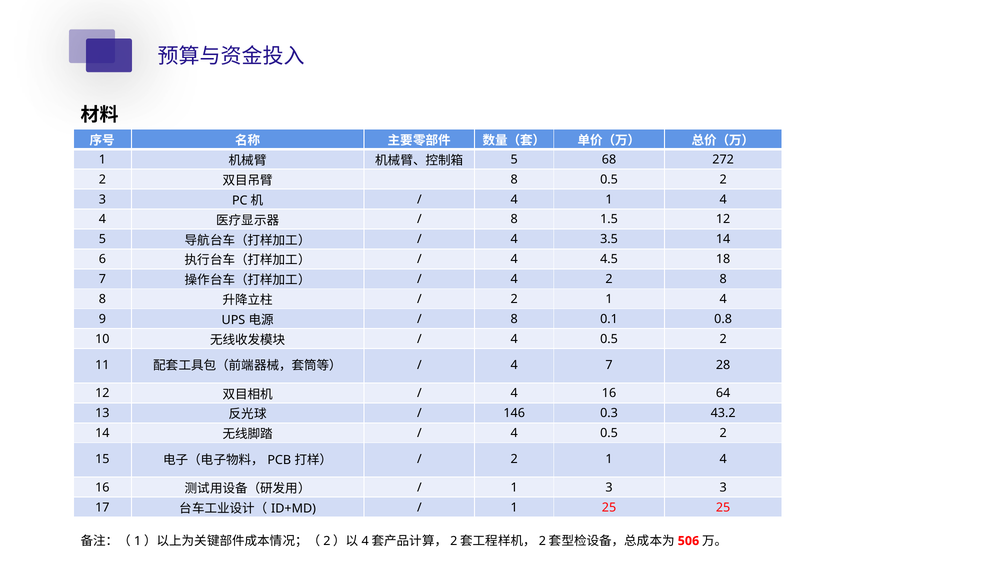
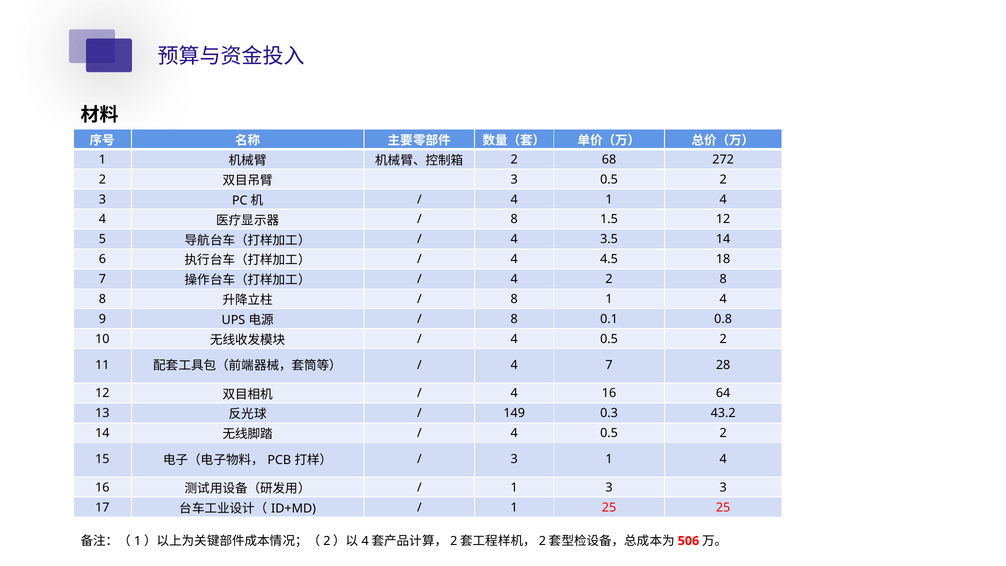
5: 5 -> 2 (514, 159)
8: 8 -> 3 (514, 179)
2: 2 -> 8 (514, 299)
146: 146 -> 149 (514, 413)
2: 2 -> 3 (514, 459)
